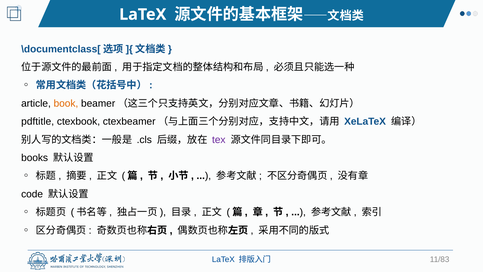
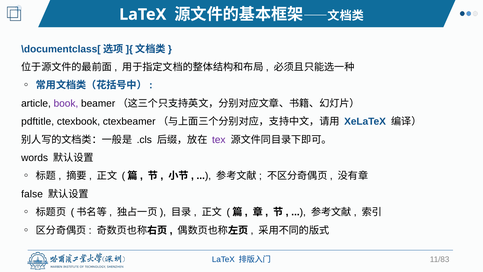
book colour: orange -> purple (66, 103)
books: books -> words (35, 158)
code: code -> false (32, 194)
